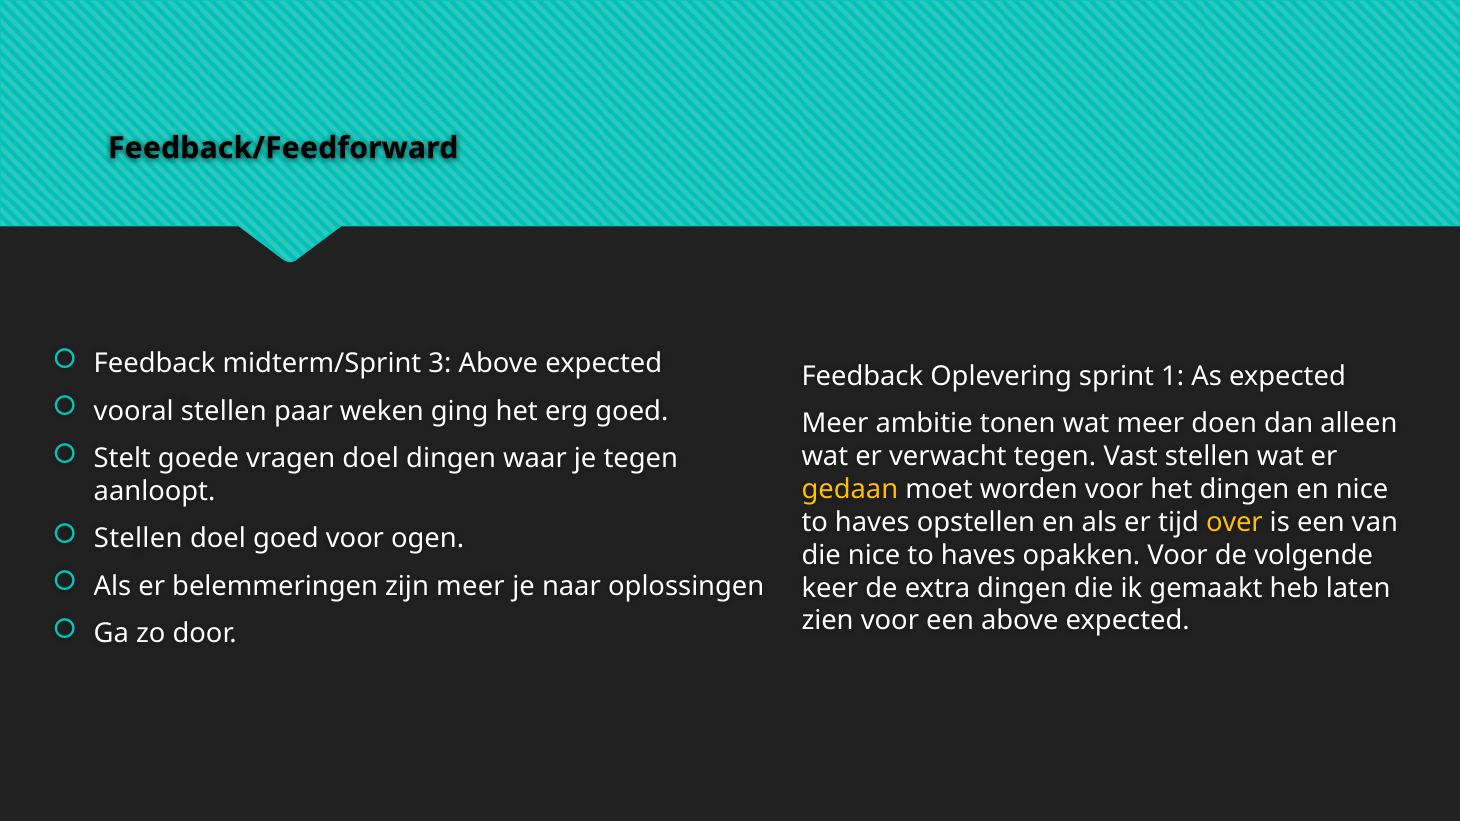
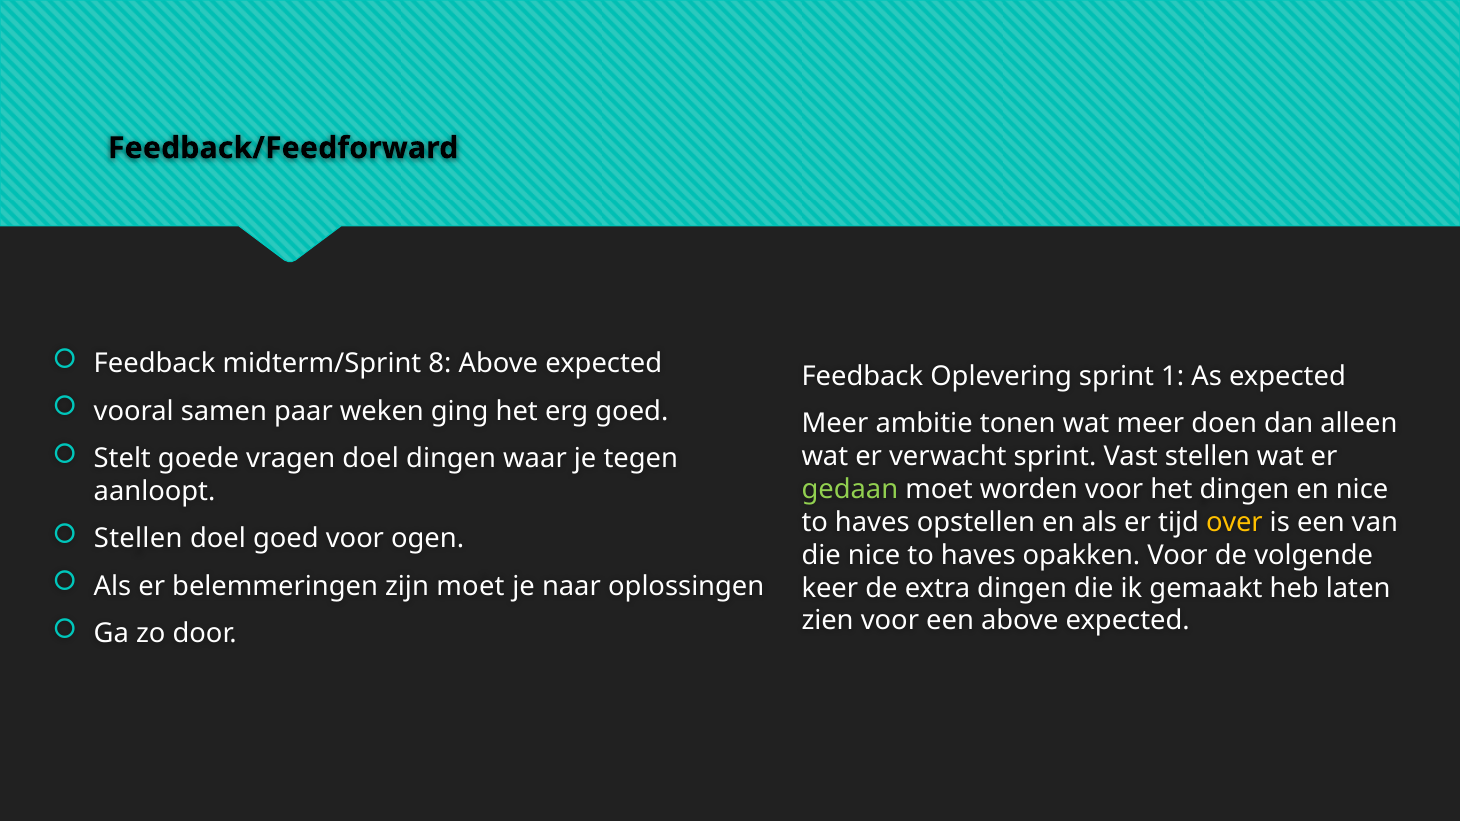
3: 3 -> 8 (440, 364)
vooral stellen: stellen -> samen (224, 411)
verwacht tegen: tegen -> sprint (1055, 457)
gedaan colour: yellow -> light green (850, 490)
zijn meer: meer -> moet (470, 586)
